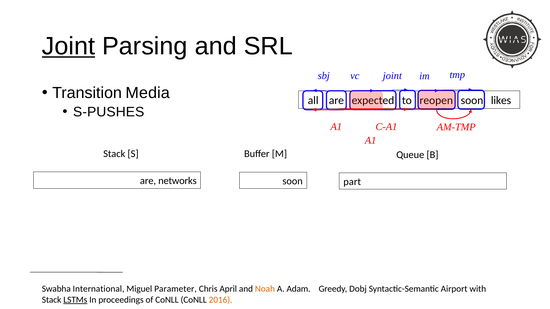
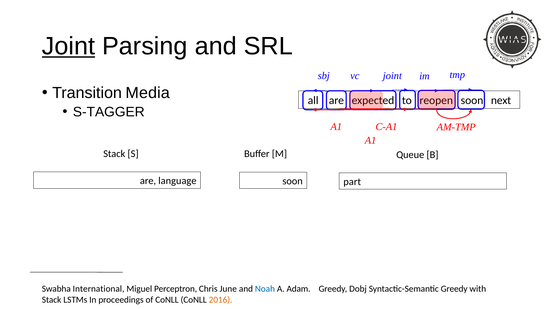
likes: likes -> next (501, 101)
S-PUSHES: S-PUSHES -> S-TAGGER (109, 112)
networks: networks -> language (177, 181)
Parameter: Parameter -> Perceptron (176, 289)
April: April -> June (228, 289)
Noah colour: orange -> blue (265, 289)
Syntactic-Semantic Airport: Airport -> Greedy (454, 289)
LSTMs underline: present -> none (75, 300)
